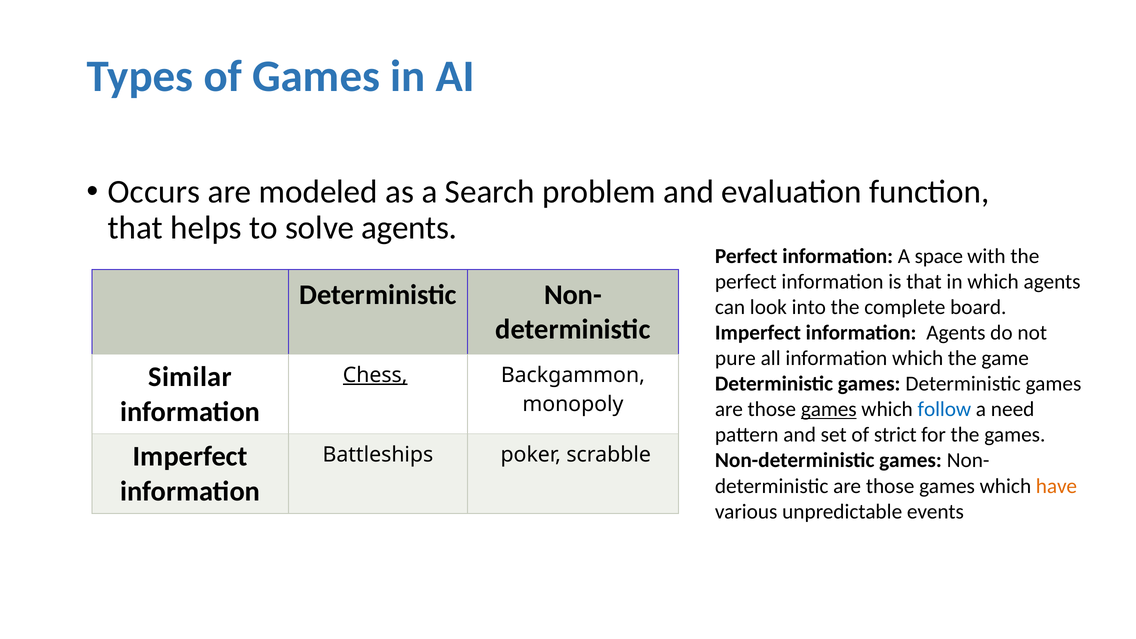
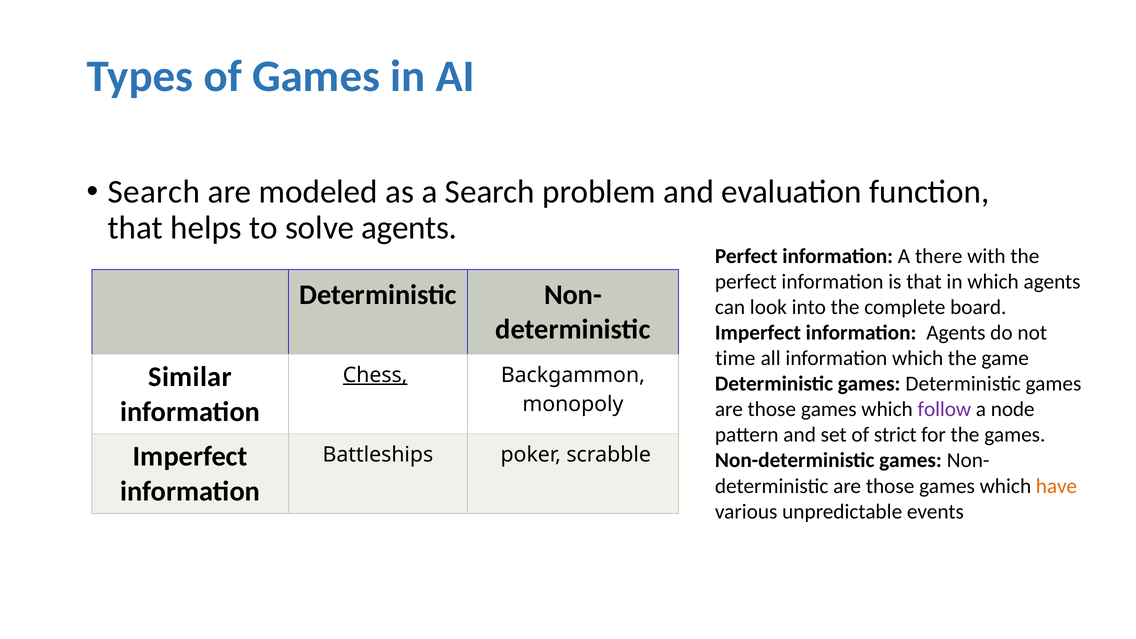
Occurs: Occurs -> Search (154, 192)
space: space -> there (939, 256)
pure: pure -> time (735, 358)
games underline: present -> none (829, 409)
follow colour: blue -> purple (944, 409)
need: need -> node (1013, 409)
